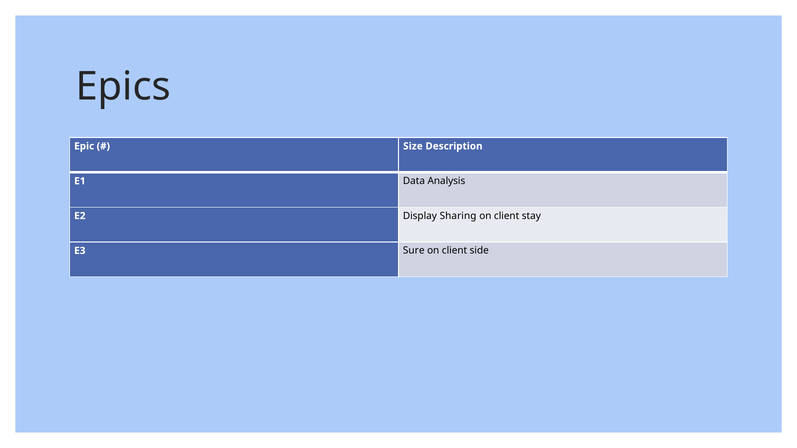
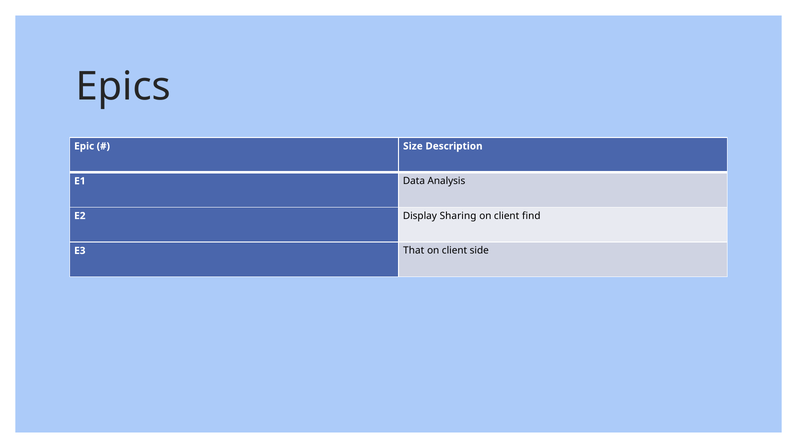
stay: stay -> find (531, 216)
Sure: Sure -> That (414, 251)
